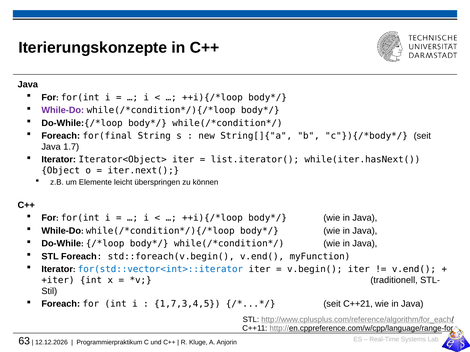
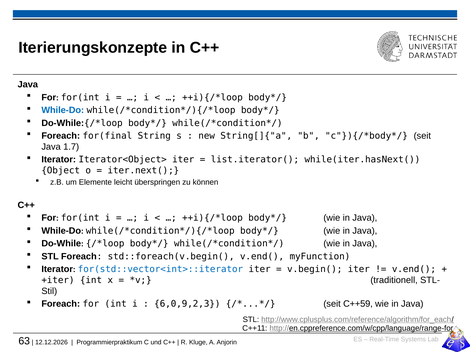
While-Do colour: purple -> blue (63, 110)
1,7,3,4,5: 1,7,3,4,5 -> 6,0,9,2,3 (187, 304)
C++21: C++21 -> C++59 (358, 304)
